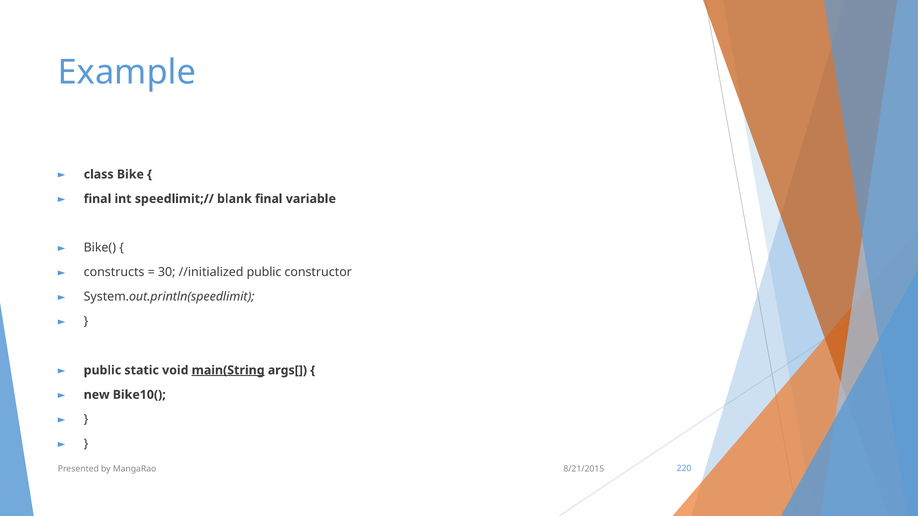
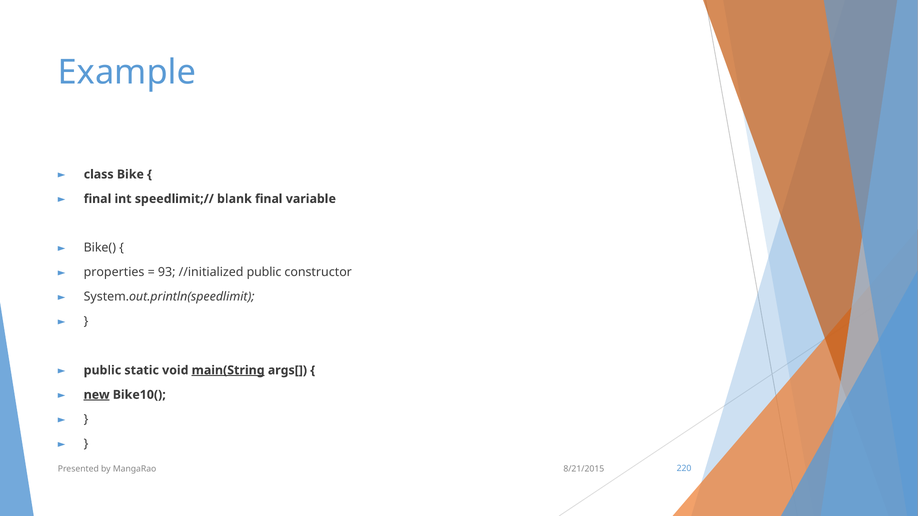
constructs: constructs -> properties (114, 272)
30: 30 -> 93 (167, 272)
new underline: none -> present (97, 395)
